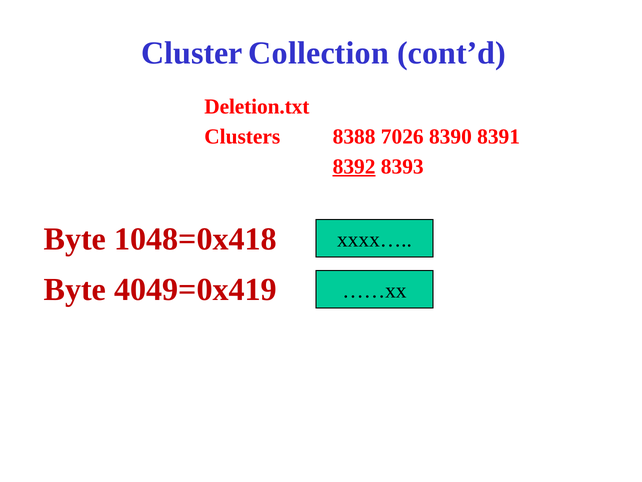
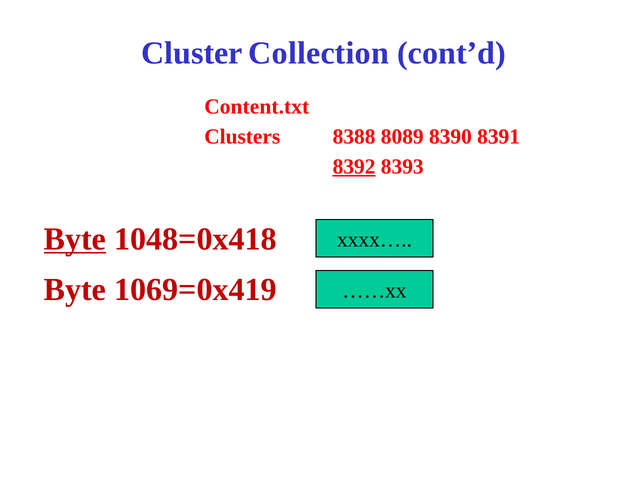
Deletion.txt: Deletion.txt -> Content.txt (257, 106)
7026: 7026 -> 8089 (402, 136)
Byte underline: none -> present (75, 239)
4049=0x419: 4049=0x419 -> 1069=0x419 (195, 290)
